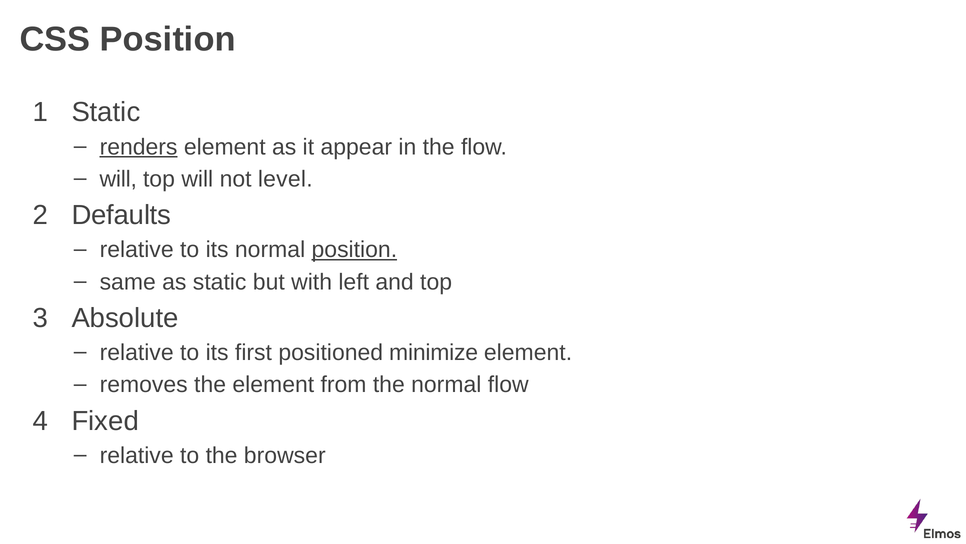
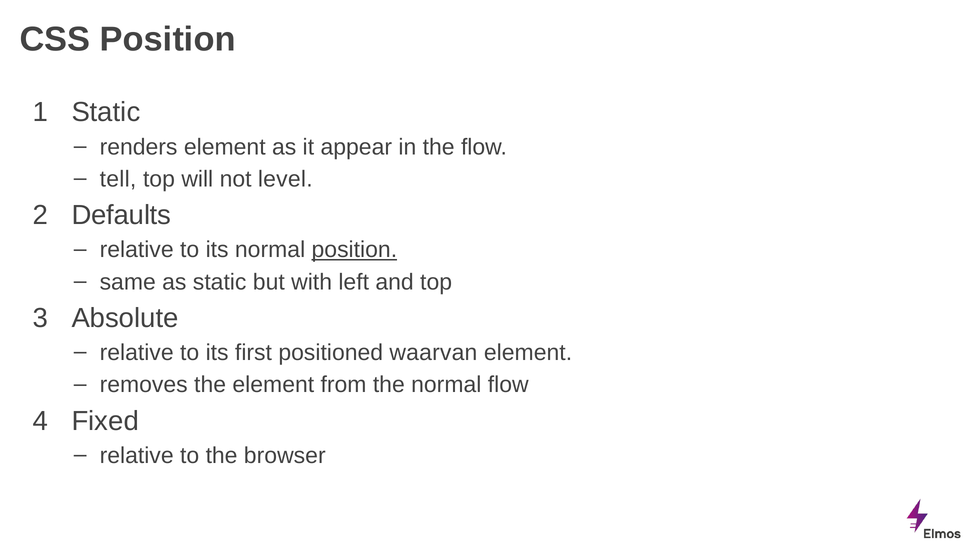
renders underline: present -> none (139, 147)
will: will -> tell (118, 179)
minimize: minimize -> waarvan (433, 353)
